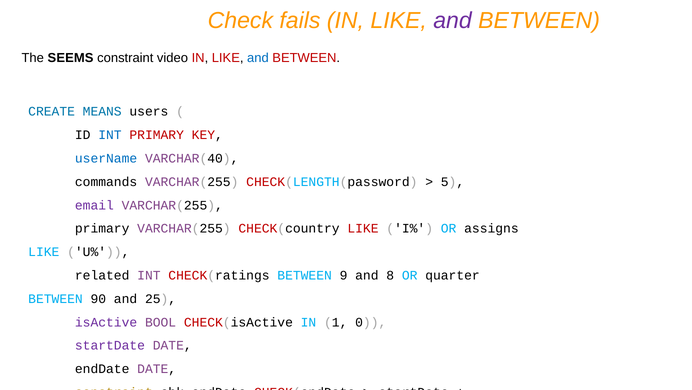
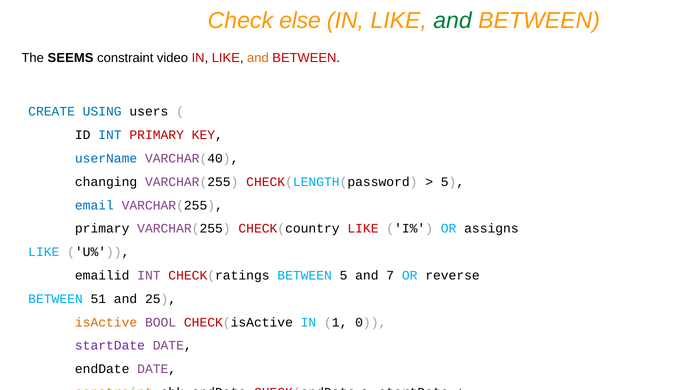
fails: fails -> else (300, 21)
and colour: purple -> green (453, 21)
and colour: blue -> orange (258, 58)
MEANS: MEANS -> USING (102, 111)
commands: commands -> changing (106, 182)
email colour: purple -> blue (94, 205)
related: related -> emailid (102, 275)
BETWEEN 9: 9 -> 5 (344, 275)
and 8: 8 -> 7 (390, 275)
quarter: quarter -> reverse (453, 275)
90: 90 -> 51 (98, 298)
isActive colour: purple -> orange (106, 322)
